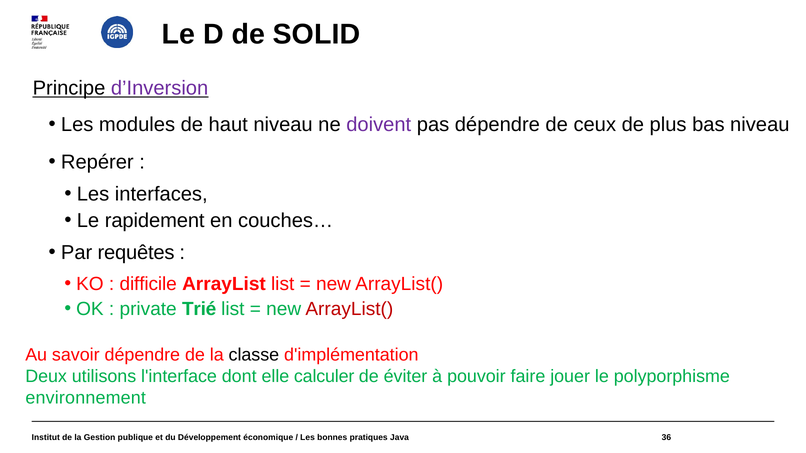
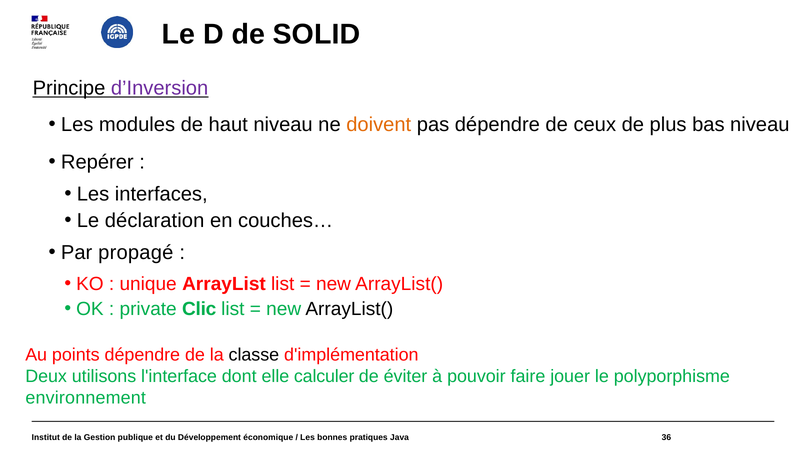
doivent colour: purple -> orange (379, 125)
rapidement: rapidement -> déclaration (155, 221)
requêtes: requêtes -> propagé (136, 253)
difficile: difficile -> unique (148, 284)
Trié: Trié -> Clic (199, 309)
ArrayList( colour: red -> black (349, 309)
savoir: savoir -> points (76, 355)
